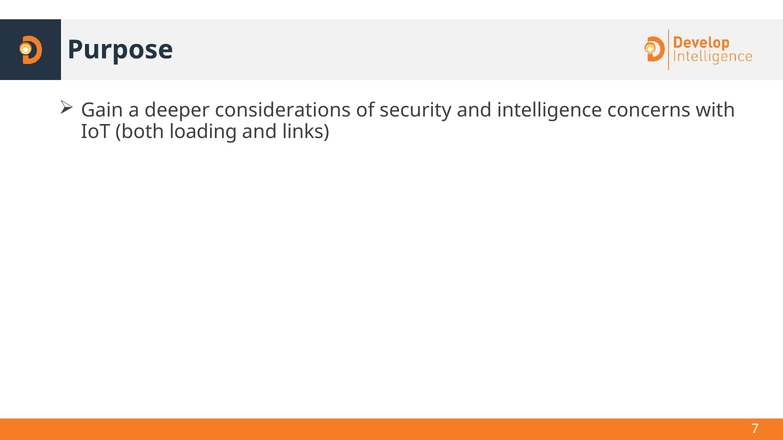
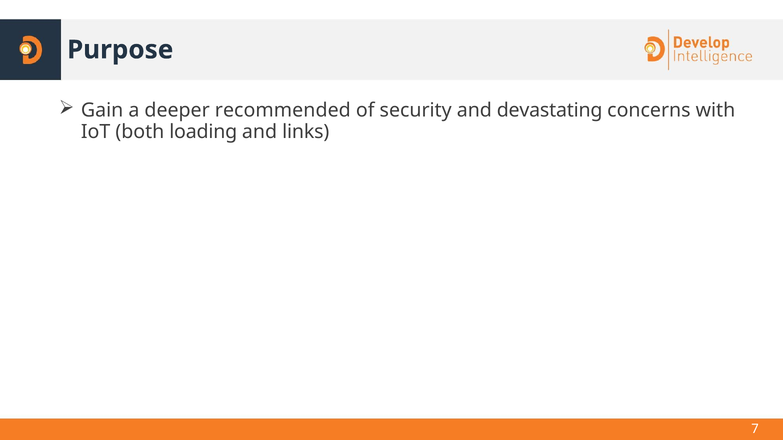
considerations: considerations -> recommended (283, 111)
intelligence: intelligence -> devastating (550, 111)
